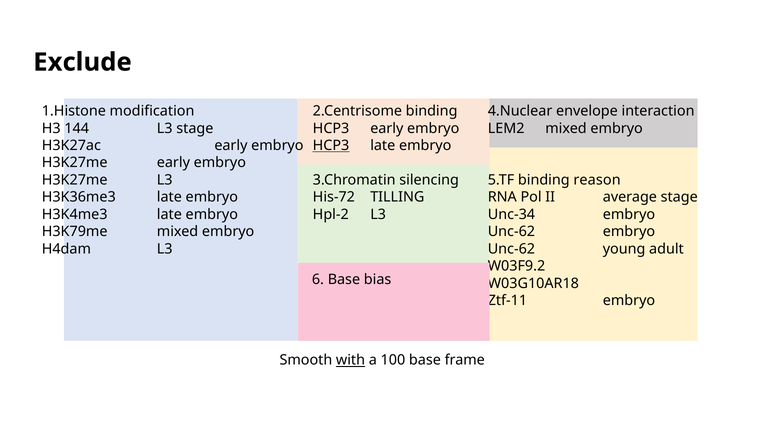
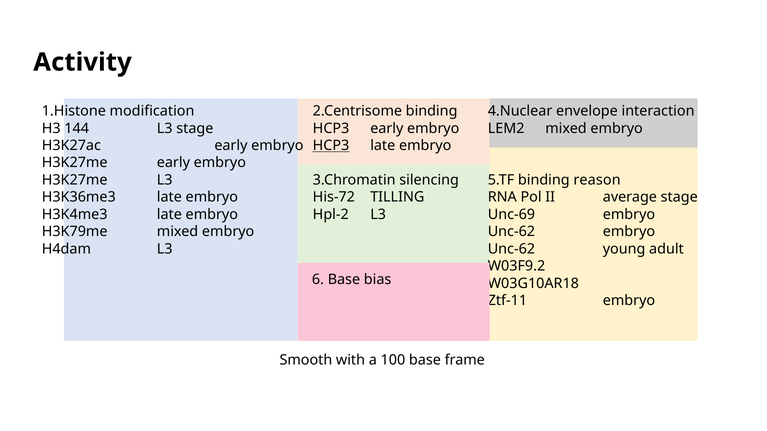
Exclude: Exclude -> Activity (82, 62)
Unc-34: Unc-34 -> Unc-69 (511, 215)
with underline: present -> none (351, 361)
